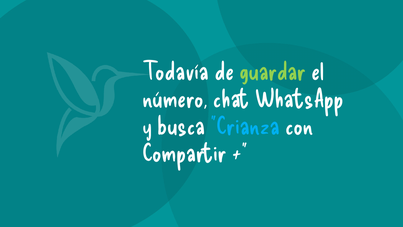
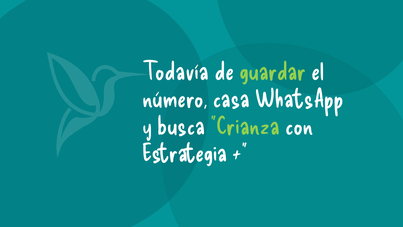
chat: chat -> casa (231, 99)
Crianza colour: light blue -> light green (245, 126)
Compartir: Compartir -> Estrategia (185, 153)
